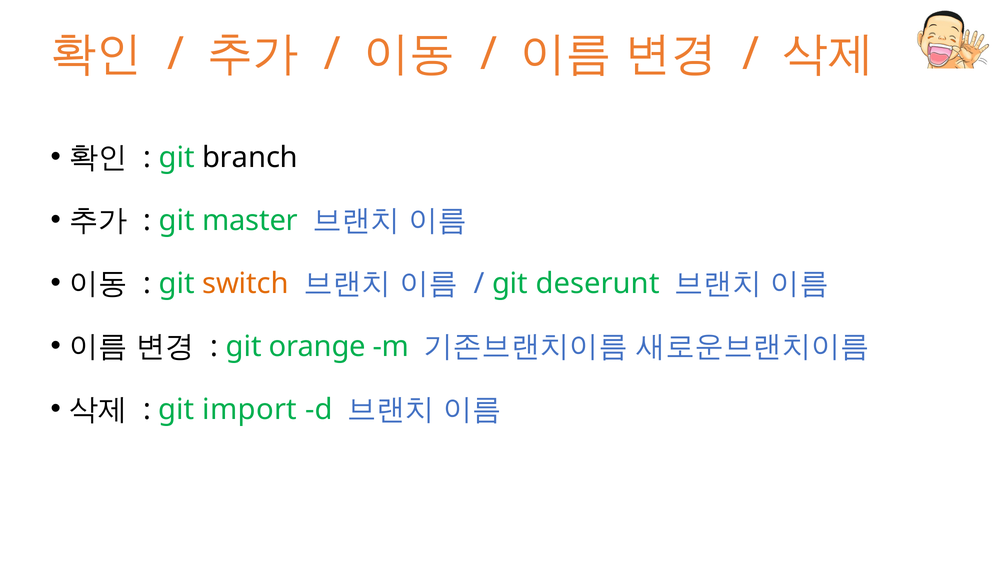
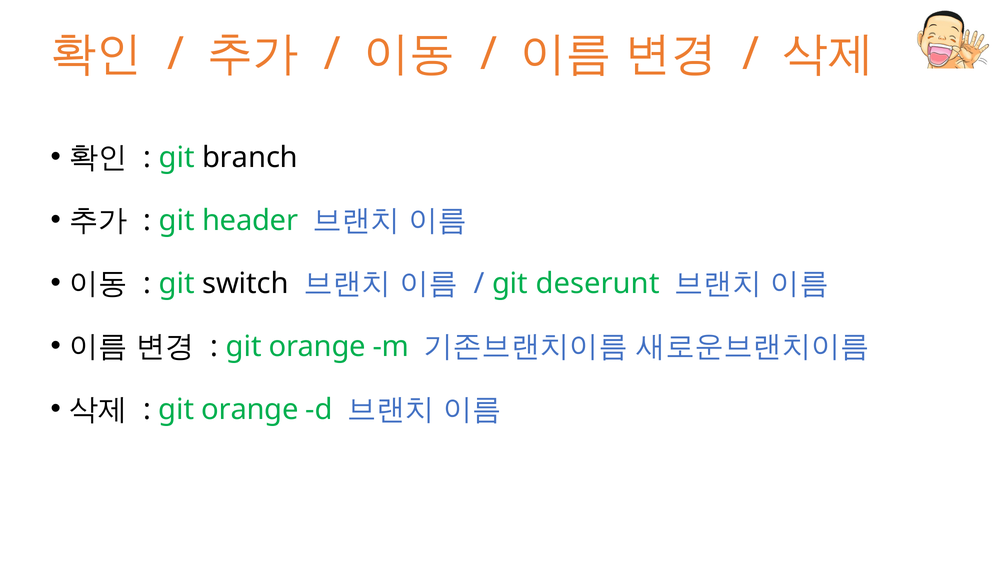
master: master -> header (250, 220)
switch colour: orange -> black (246, 284)
import: import -> orange (250, 410)
